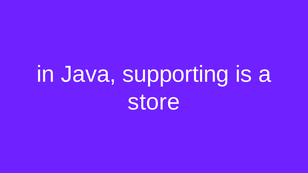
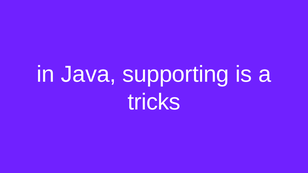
store: store -> tricks (154, 102)
